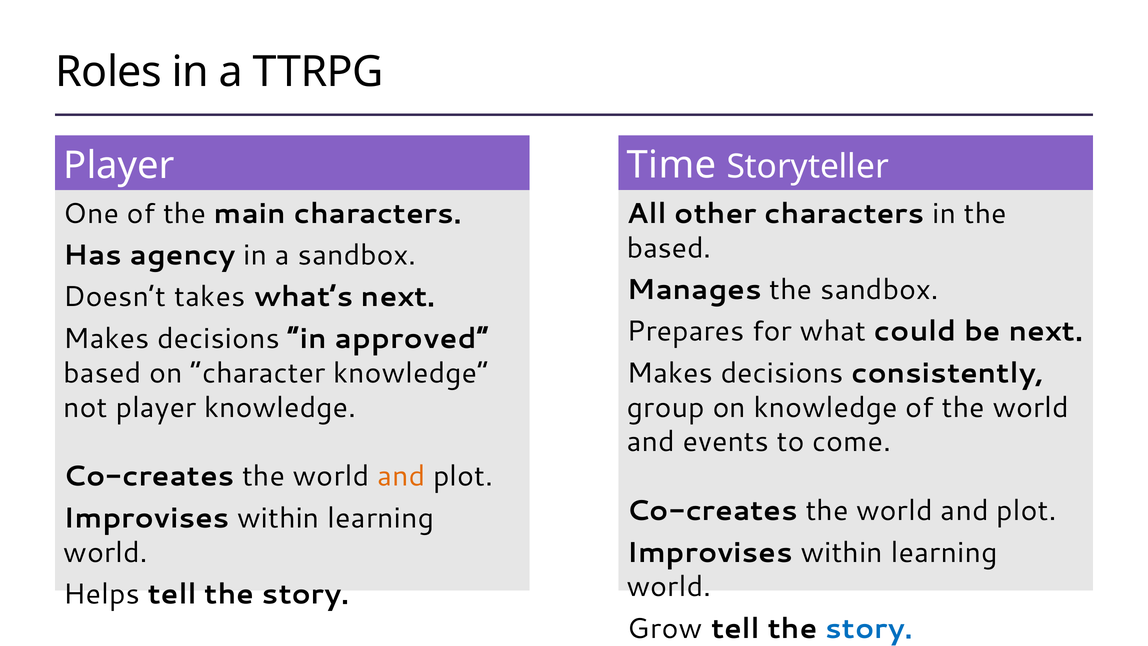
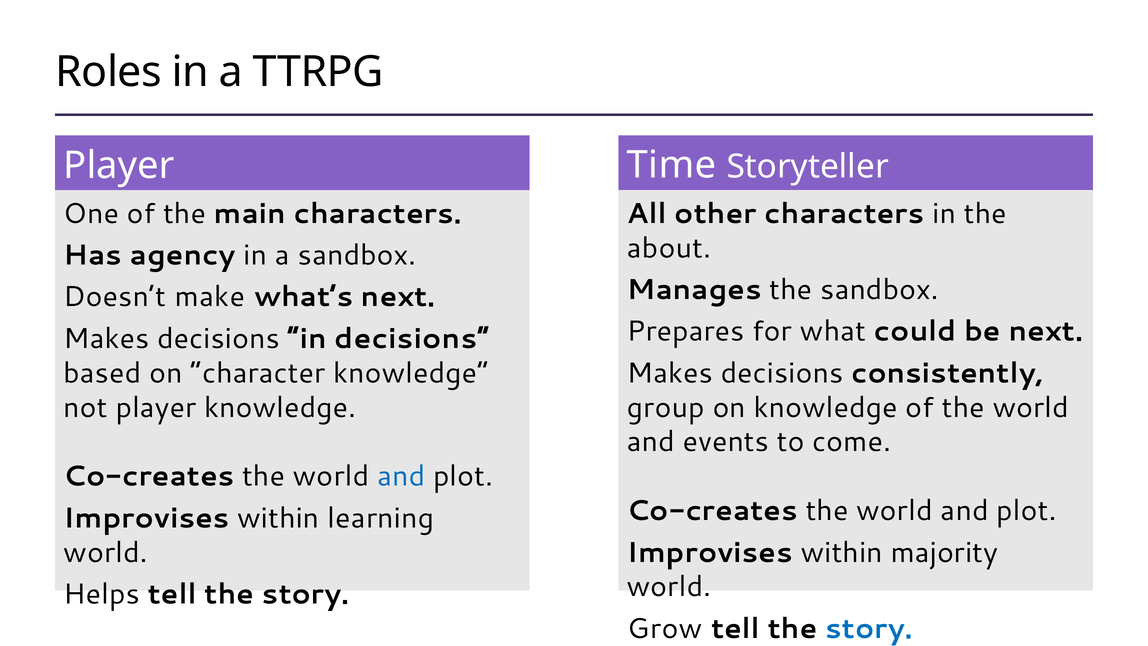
based: based -> about (669, 248)
takes: takes -> make (210, 297)
in approved: approved -> decisions (412, 339)
and colour: orange -> blue (401, 476)
learning: learning -> majority (944, 552)
